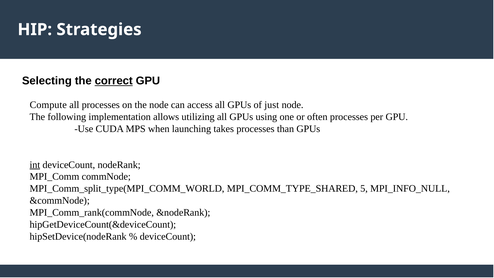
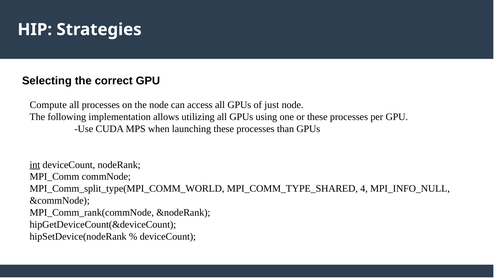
correct underline: present -> none (114, 81)
or often: often -> these (317, 117)
launching takes: takes -> these (224, 129)
5: 5 -> 4 (364, 189)
